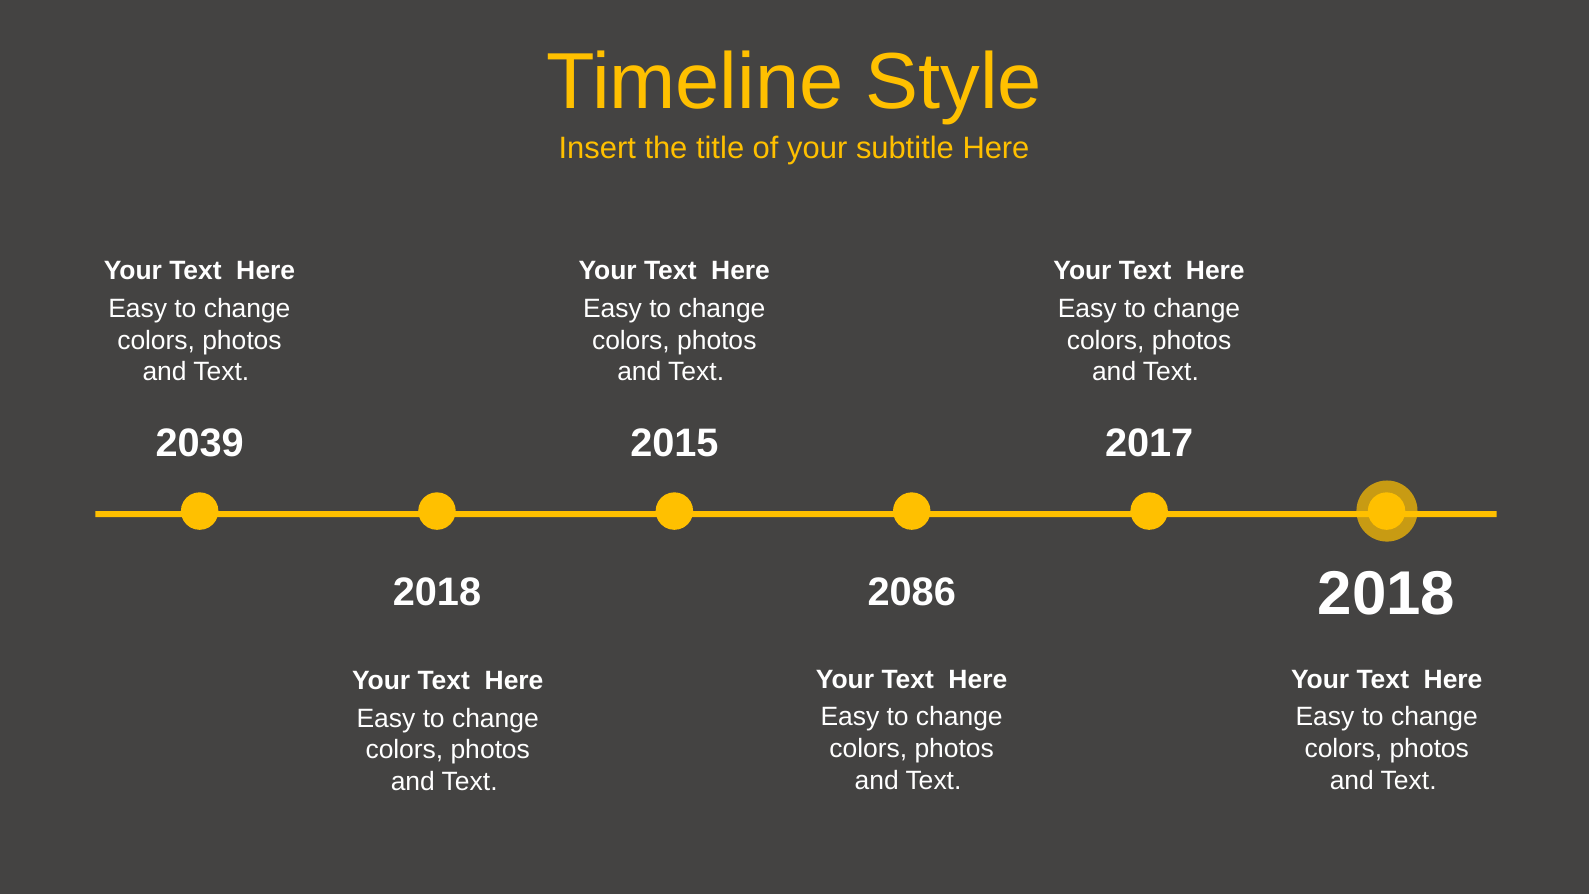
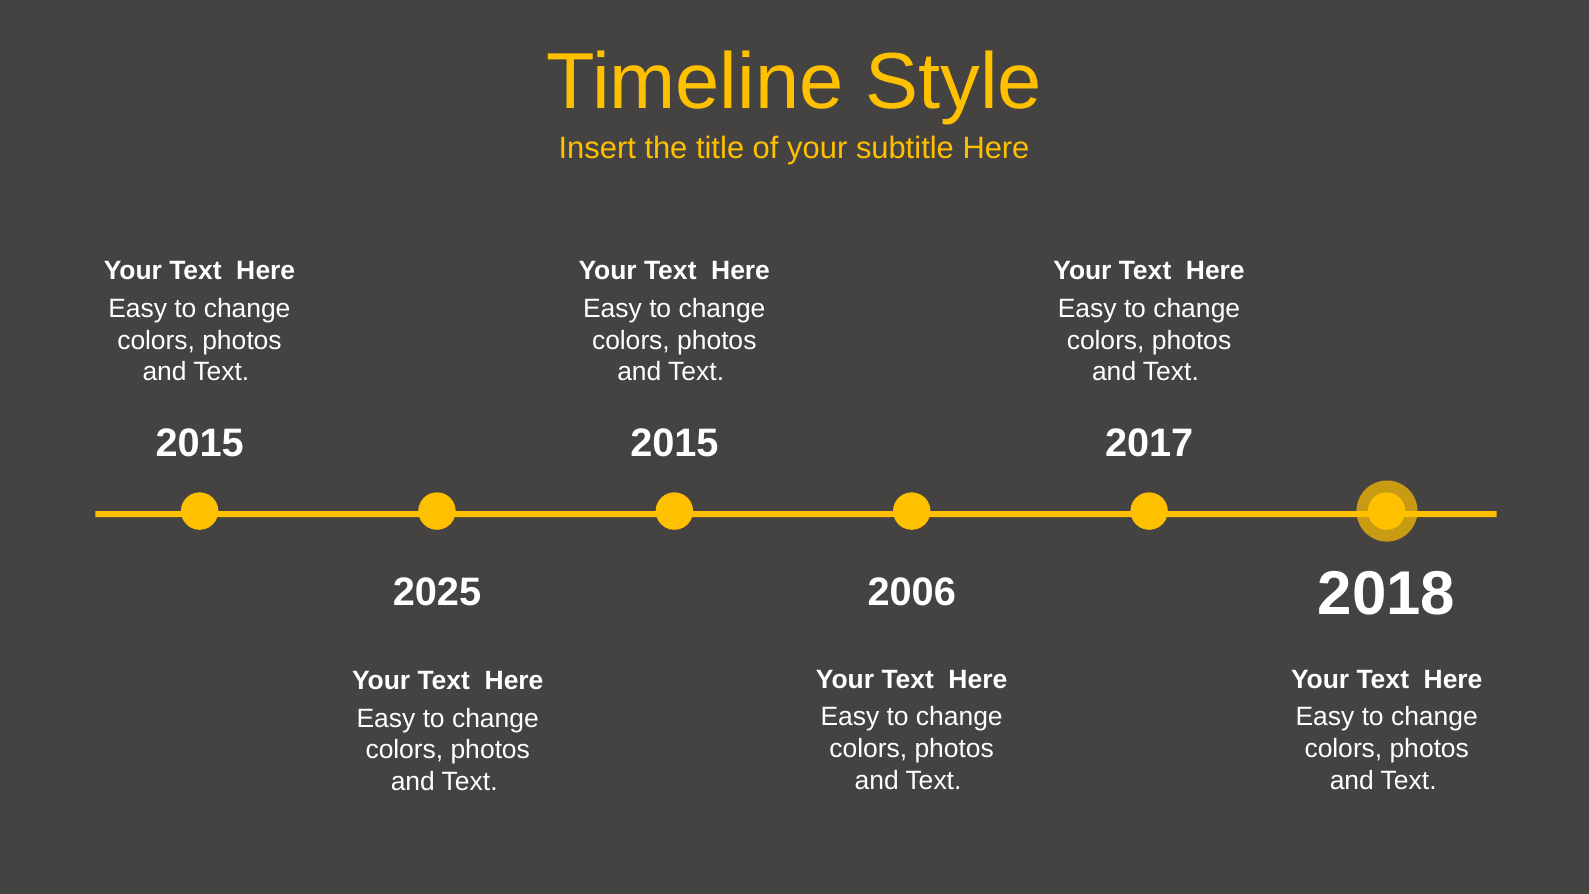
2039: 2039 -> 2015 (200, 444)
2018: 2018 -> 2025 (437, 592)
2086: 2086 -> 2006 (912, 592)
